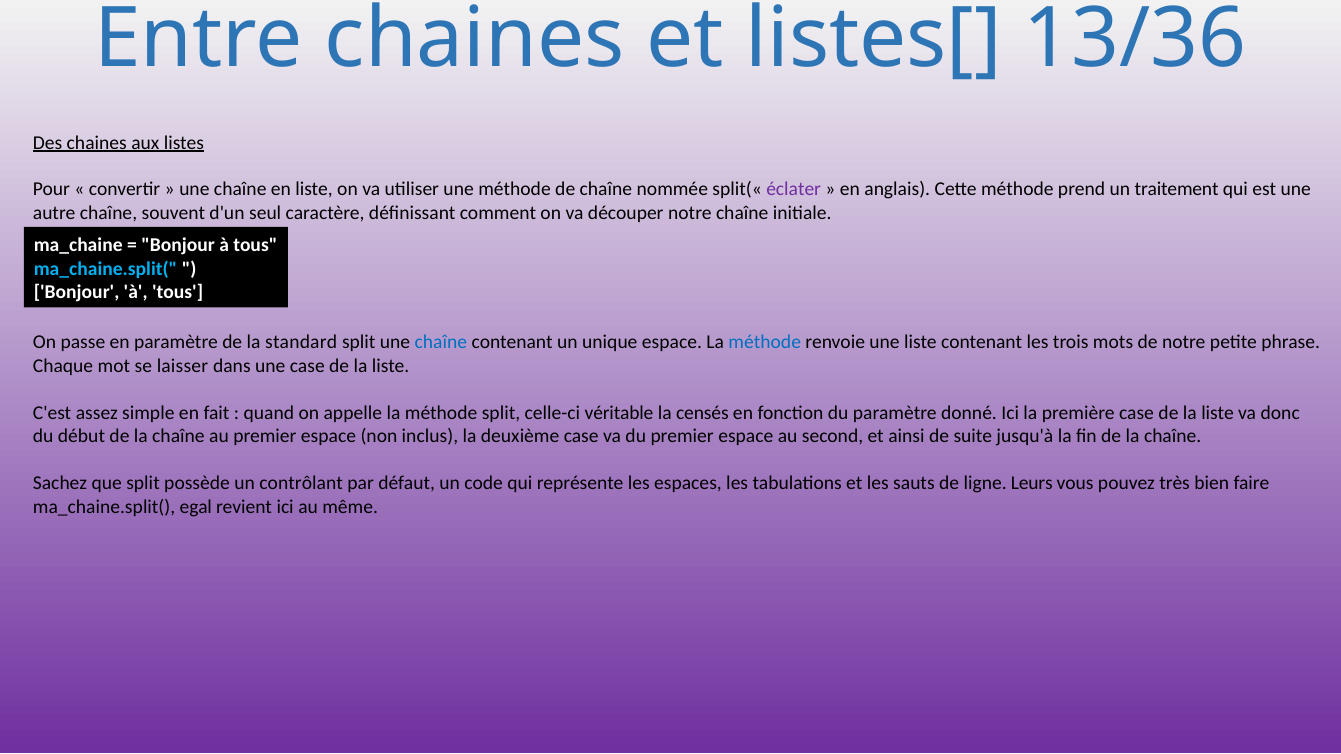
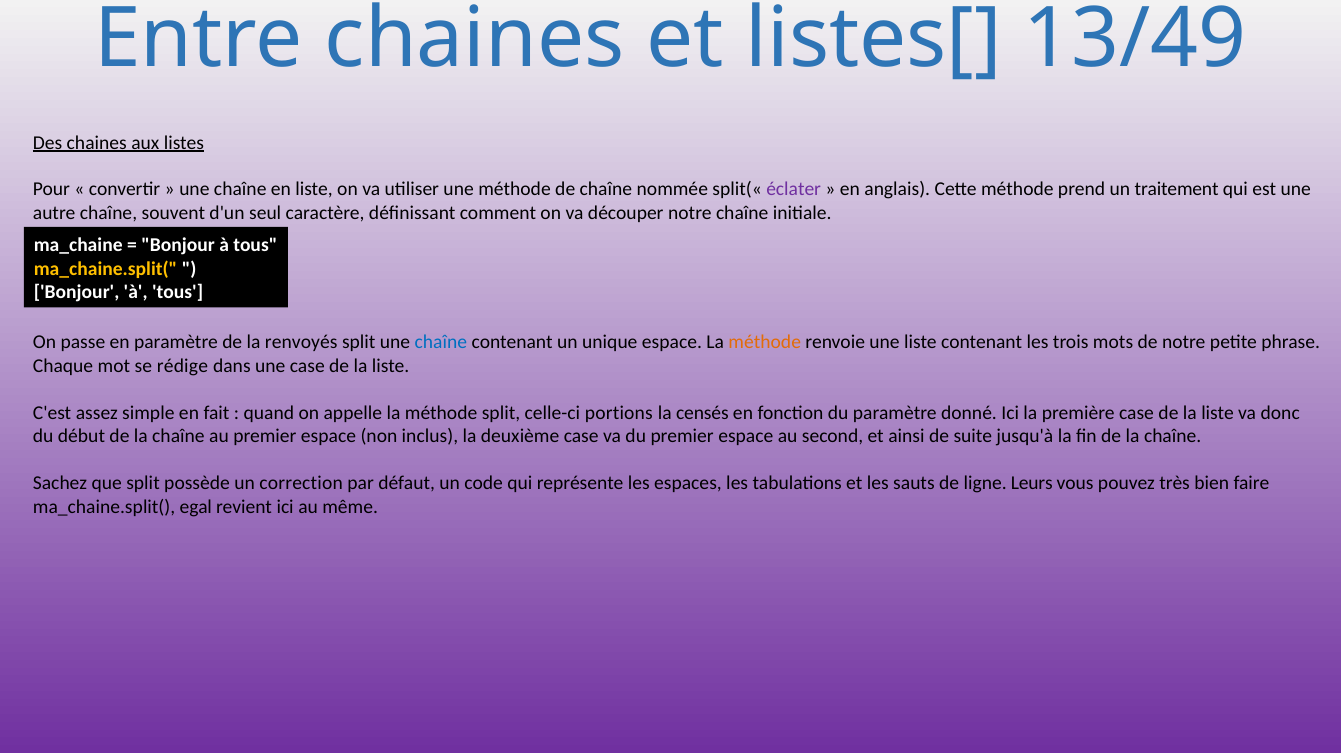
13/36: 13/36 -> 13/49 (1135, 38)
ma_chaine.split( colour: light blue -> yellow (106, 269)
standard: standard -> renvoyés (301, 343)
méthode colour: blue -> orange (765, 343)
laisser: laisser -> rédige (182, 366)
véritable: véritable -> portions (619, 413)
contrôlant: contrôlant -> correction (301, 483)
